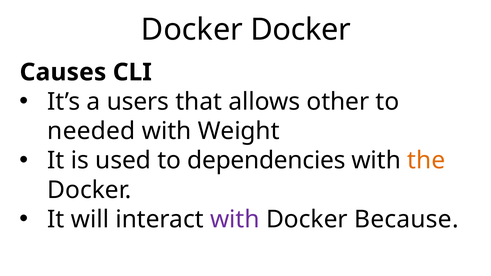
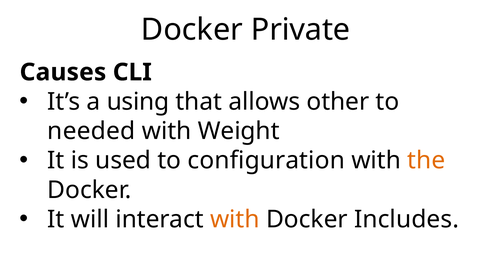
Docker Docker: Docker -> Private (301, 30)
users: users -> using (138, 102)
dependencies: dependencies -> configuration (266, 161)
with colour: purple -> orange (235, 220)
Because: Because -> Includes (407, 220)
